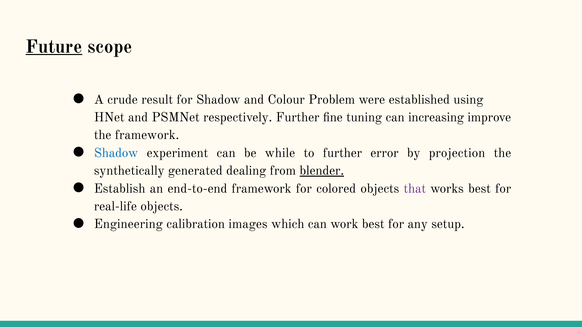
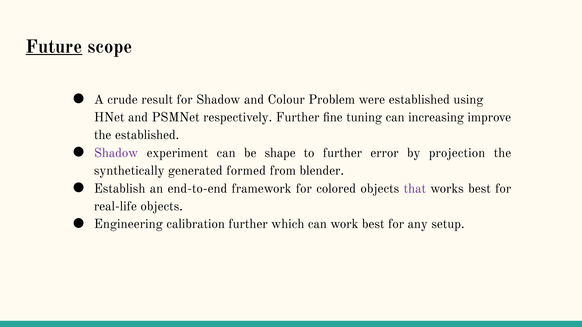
the framework: framework -> established (147, 135)
Shadow colour: blue -> purple (116, 153)
while: while -> shape (280, 153)
dealing: dealing -> formed (246, 171)
blender underline: present -> none (322, 171)
calibration images: images -> further (248, 224)
